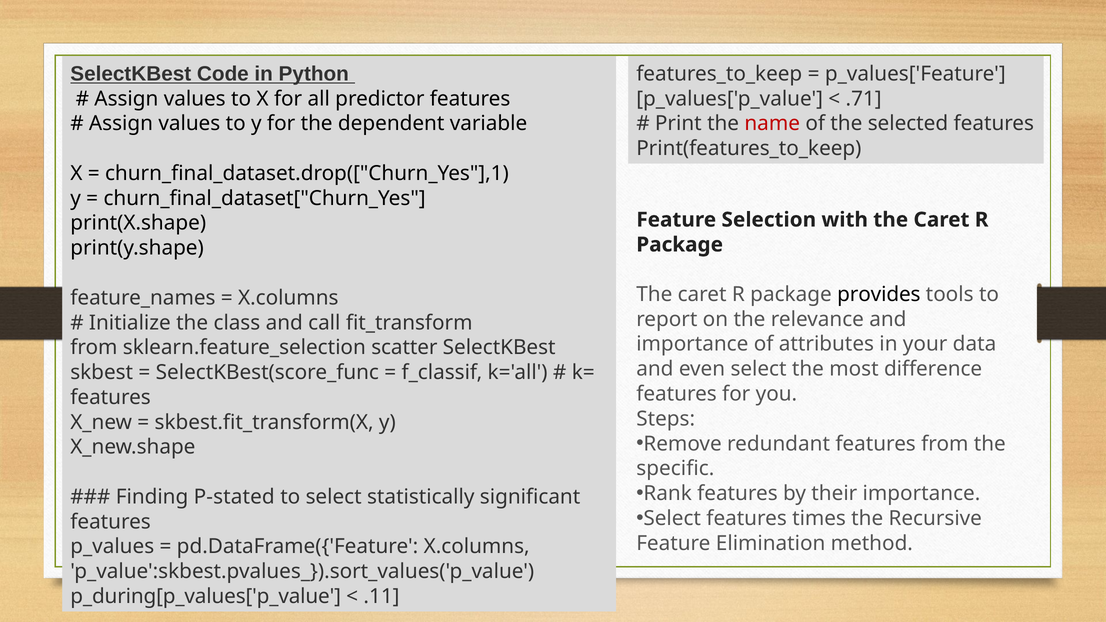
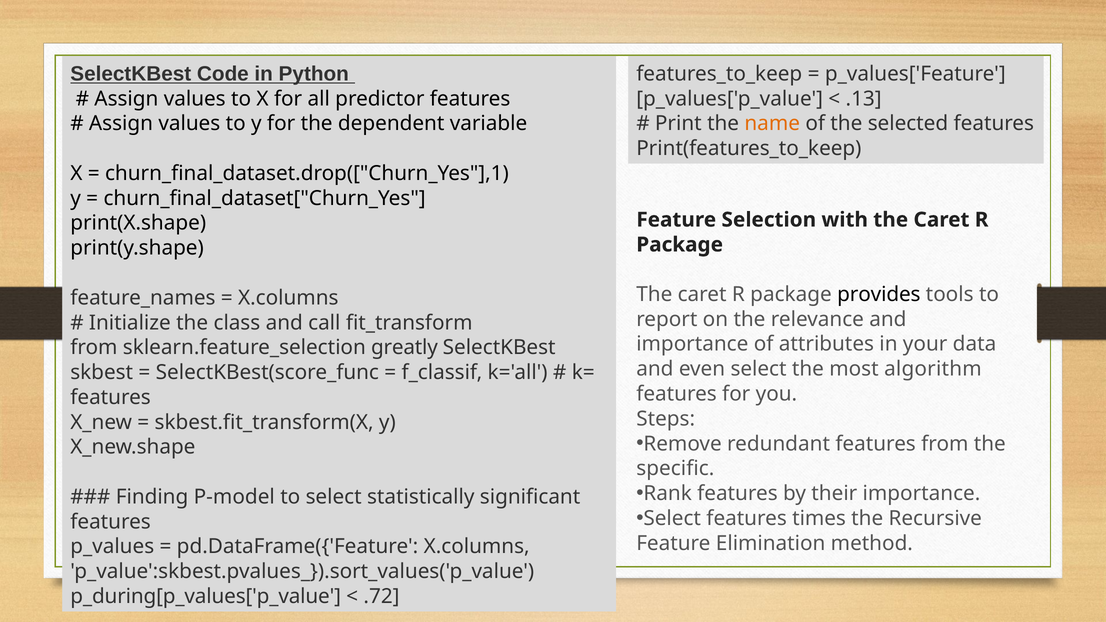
.71: .71 -> .13 (864, 99)
name colour: red -> orange (772, 124)
scatter: scatter -> greatly (404, 348)
difference: difference -> algorithm (933, 369)
P-stated: P-stated -> P-model (234, 497)
.11: .11 -> .72 (382, 596)
